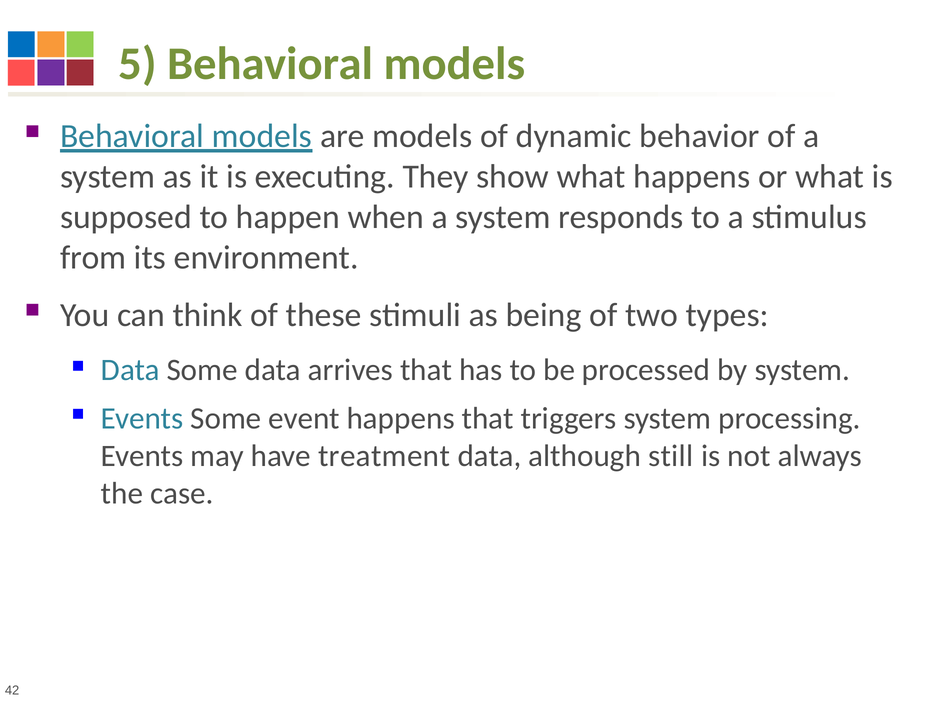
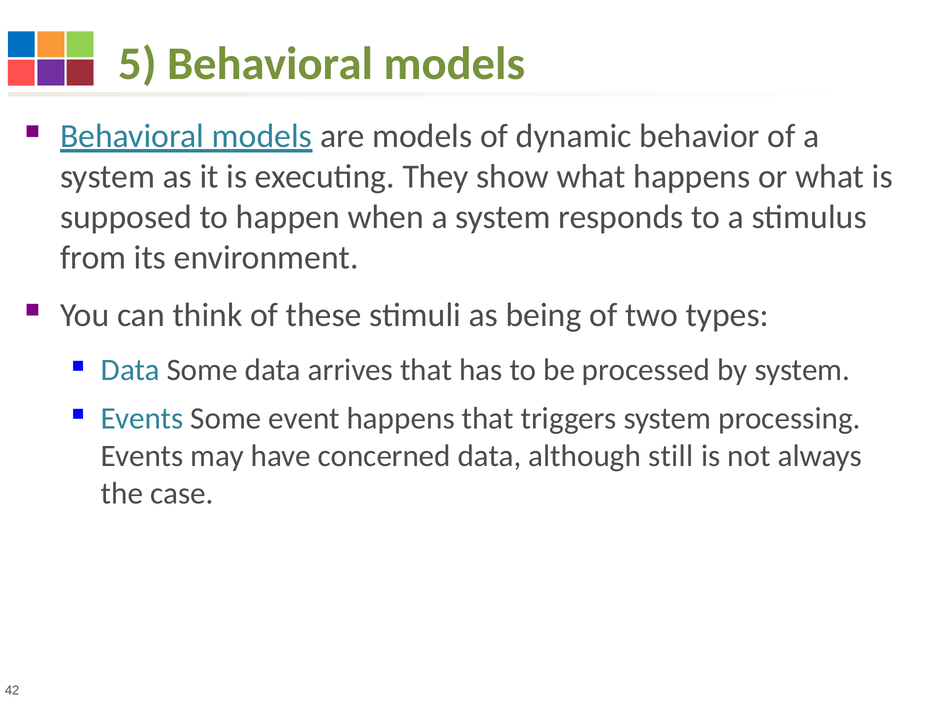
treatment: treatment -> concerned (384, 456)
